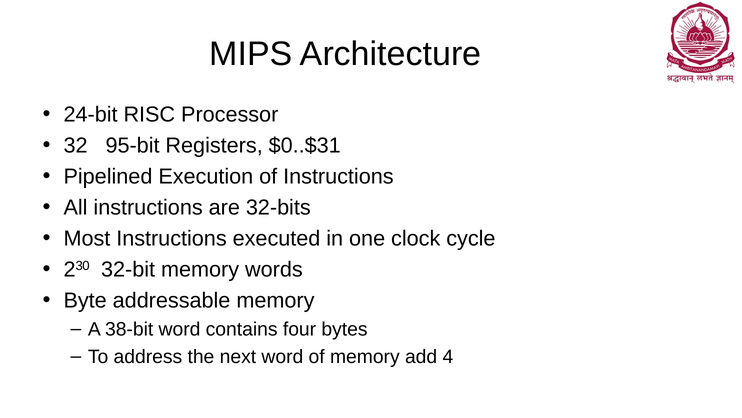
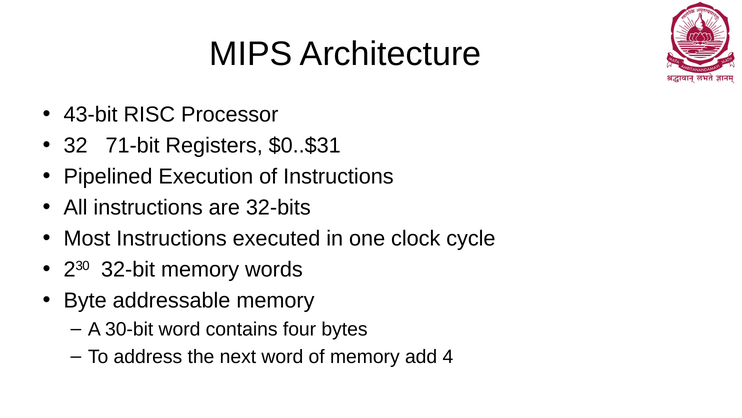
24-bit: 24-bit -> 43-bit (91, 115)
95-bit: 95-bit -> 71-bit (133, 146)
38-bit: 38-bit -> 30-bit (129, 329)
